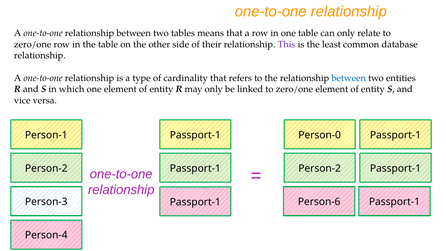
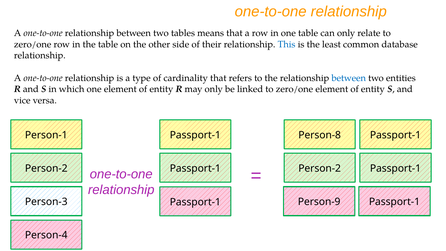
This colour: purple -> blue (287, 44)
Person-0: Person-0 -> Person-8 (320, 135)
Person-6: Person-6 -> Person-9 (319, 202)
